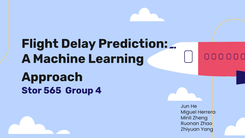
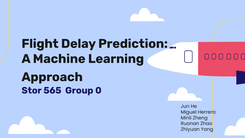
4: 4 -> 0 (98, 90)
